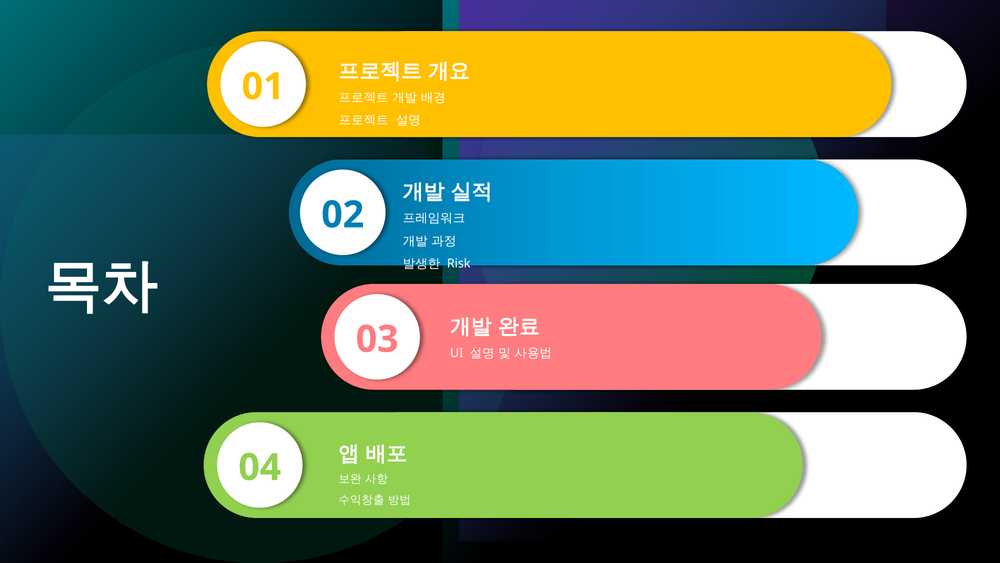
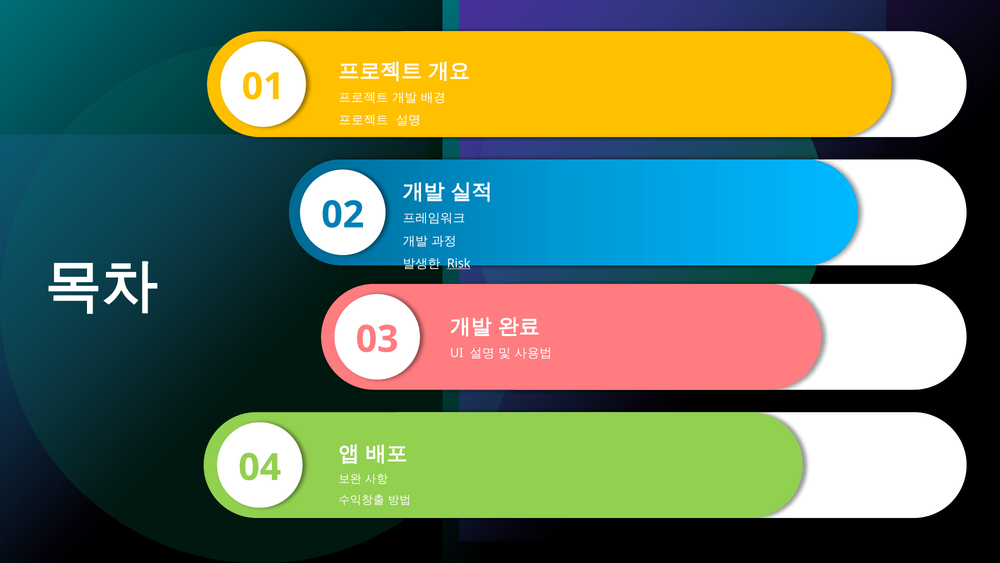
Risk underline: none -> present (459, 263)
